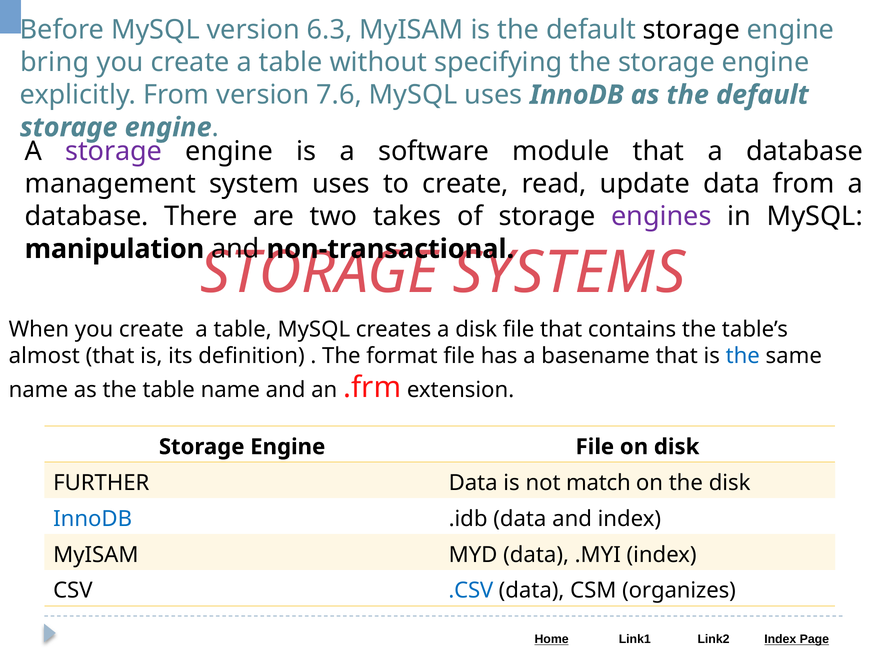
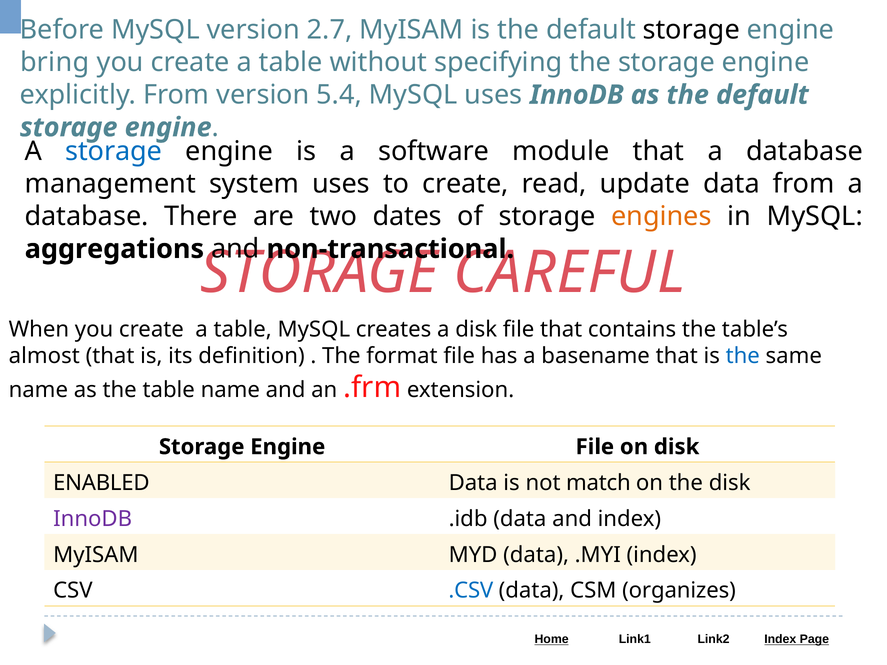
6.3: 6.3 -> 2.7 (330, 30)
7.6: 7.6 -> 5.4 (339, 95)
storage colour: purple -> blue (114, 152)
takes: takes -> dates (407, 217)
engines colour: purple -> orange (661, 217)
manipulation: manipulation -> aggregations (114, 249)
SYSTEMS: SYSTEMS -> CAREFUL (569, 273)
FURTHER: FURTHER -> ENABLED (101, 483)
InnoDB colour: blue -> purple (93, 519)
